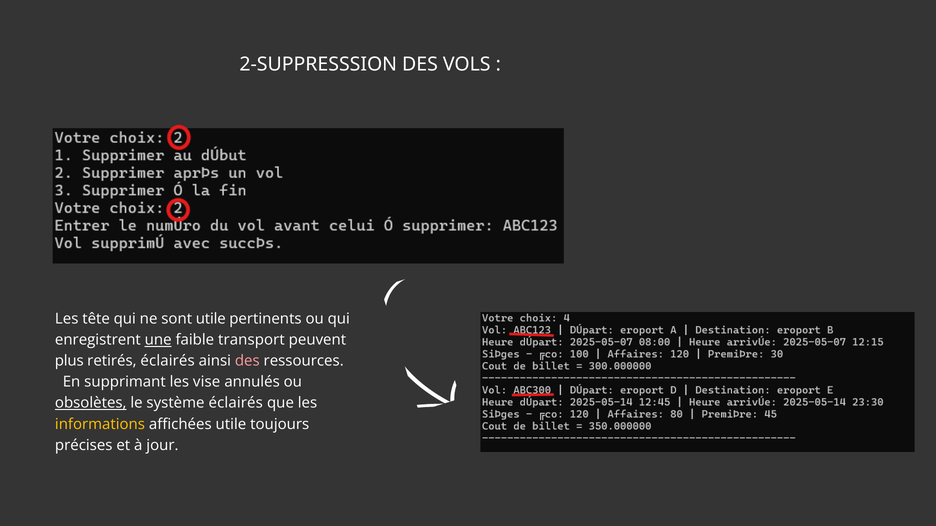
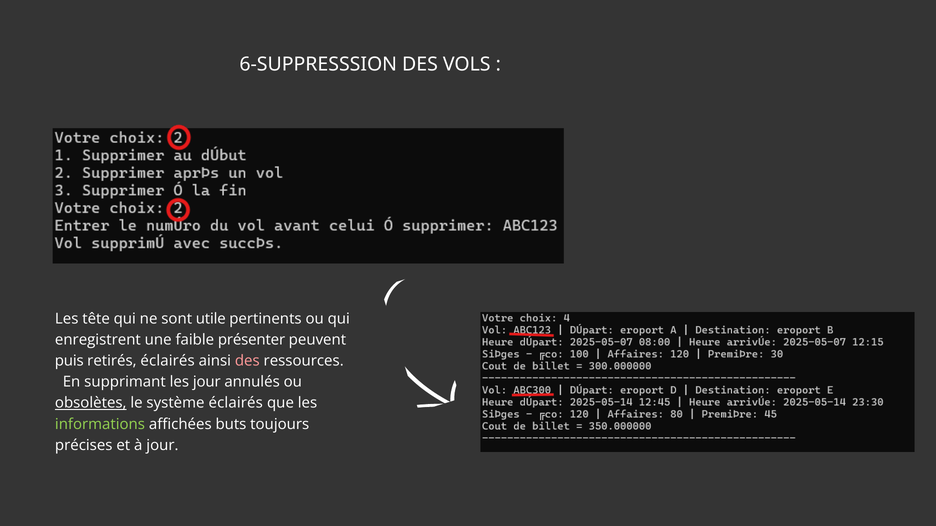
2-SUPPRESSSION: 2-SUPPRESSSION -> 6-SUPPRESSSION (318, 64)
une underline: present -> none (158, 340)
transport: transport -> présenter (252, 340)
plus: plus -> puis (69, 361)
les vise: vise -> jour (207, 382)
informations colour: yellow -> light green (100, 424)
affichées utile: utile -> buts (231, 424)
